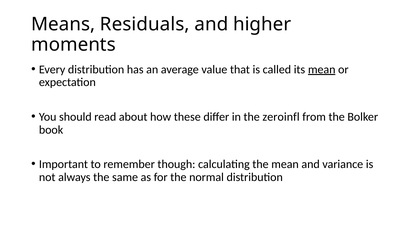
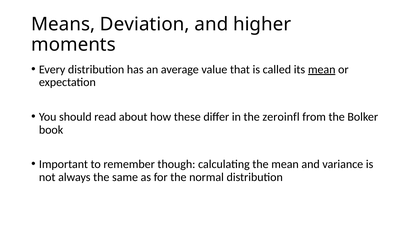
Residuals: Residuals -> Deviation (145, 24)
